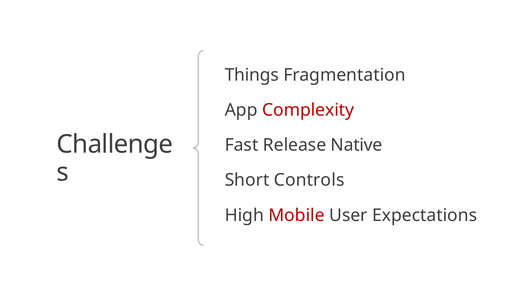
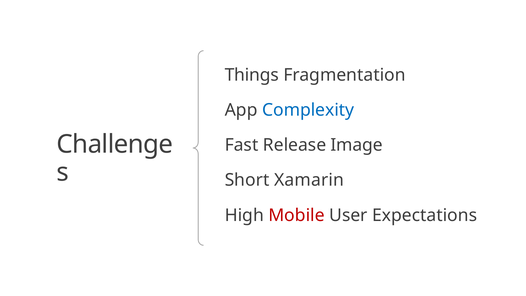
Complexity colour: red -> blue (308, 110)
Native: Native -> Image (357, 145)
Controls: Controls -> Xamarin (309, 180)
